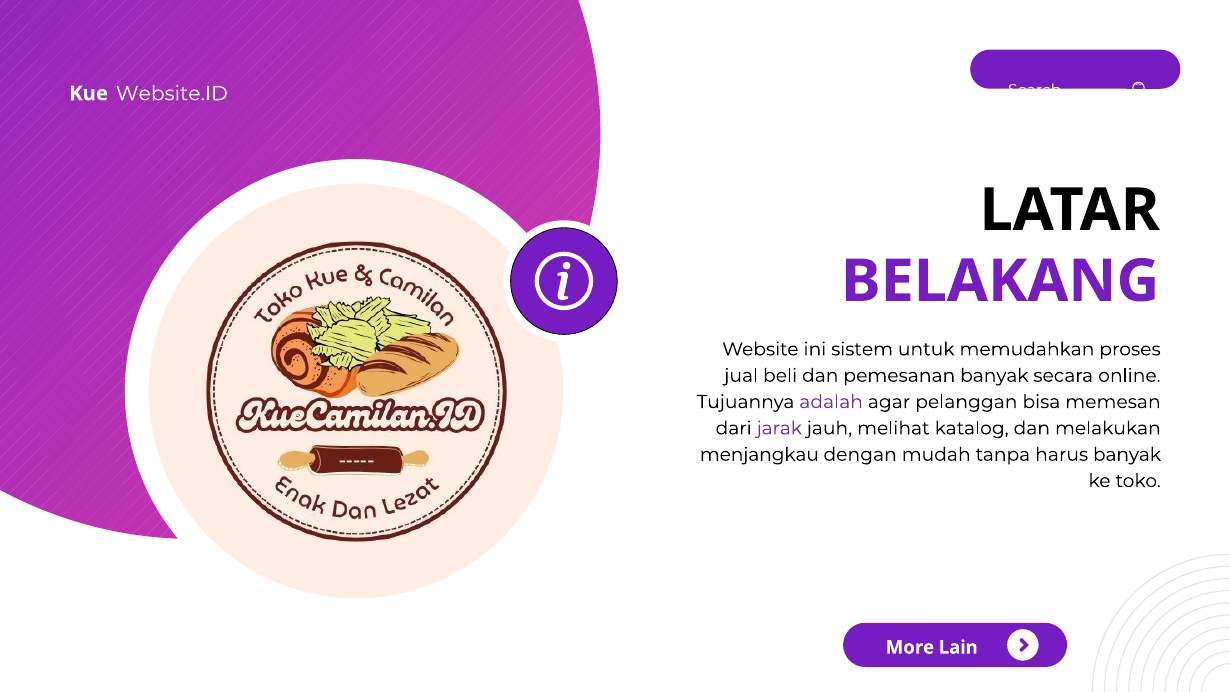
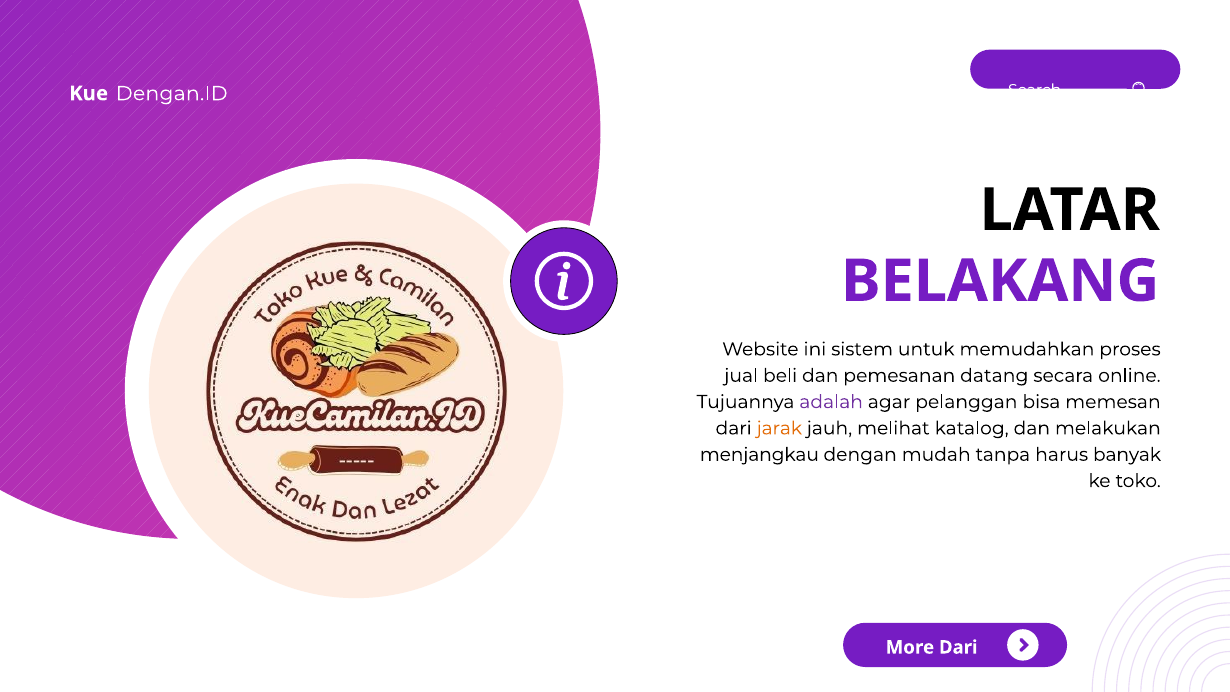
Website.ID: Website.ID -> Dengan.ID (172, 94)
pemesanan banyak: banyak -> datang (994, 376)
jarak colour: purple -> orange (779, 428)
More Lain: Lain -> Dari (958, 647)
